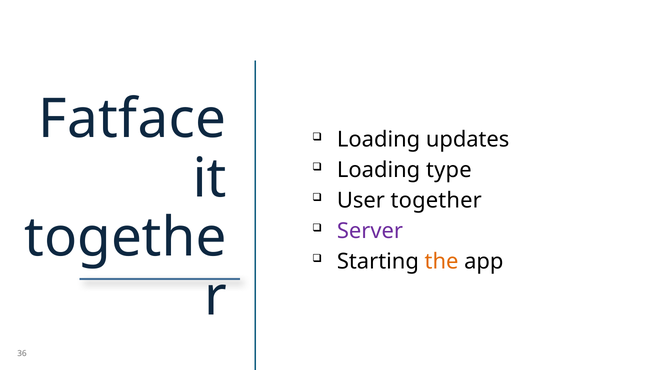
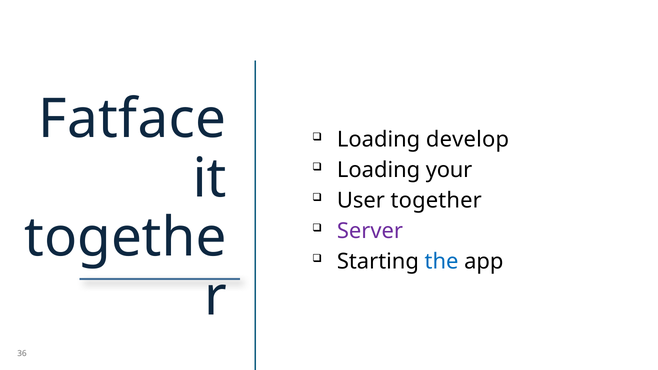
updates: updates -> develop (467, 140)
type: type -> your (449, 170)
the colour: orange -> blue (442, 261)
